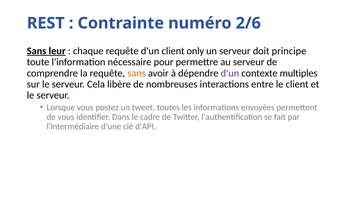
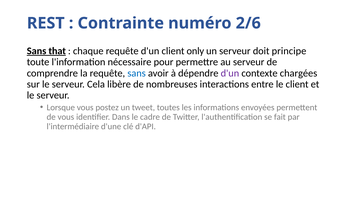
leur: leur -> that (57, 51)
sans colour: orange -> blue (137, 73)
multiples: multiples -> chargées (299, 73)
